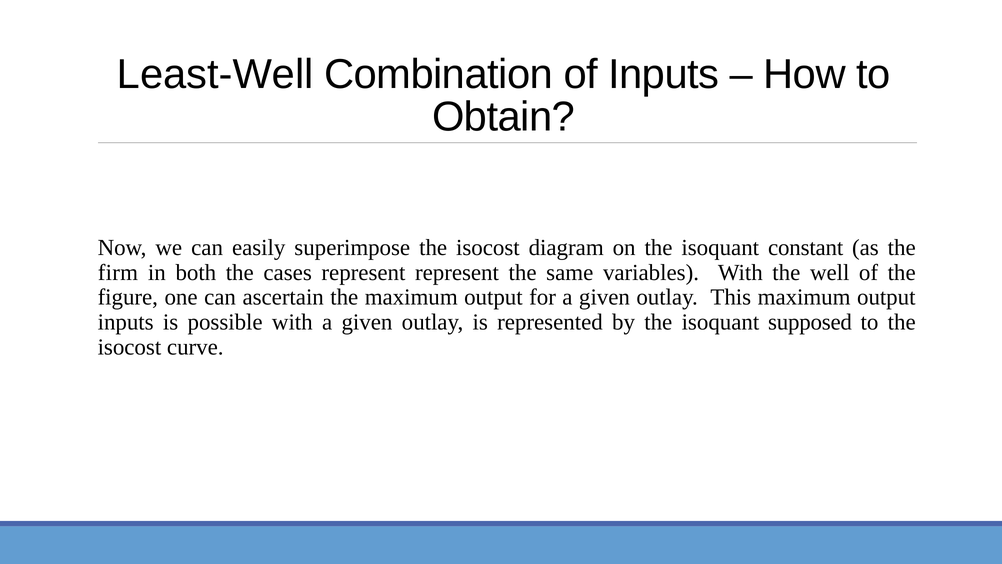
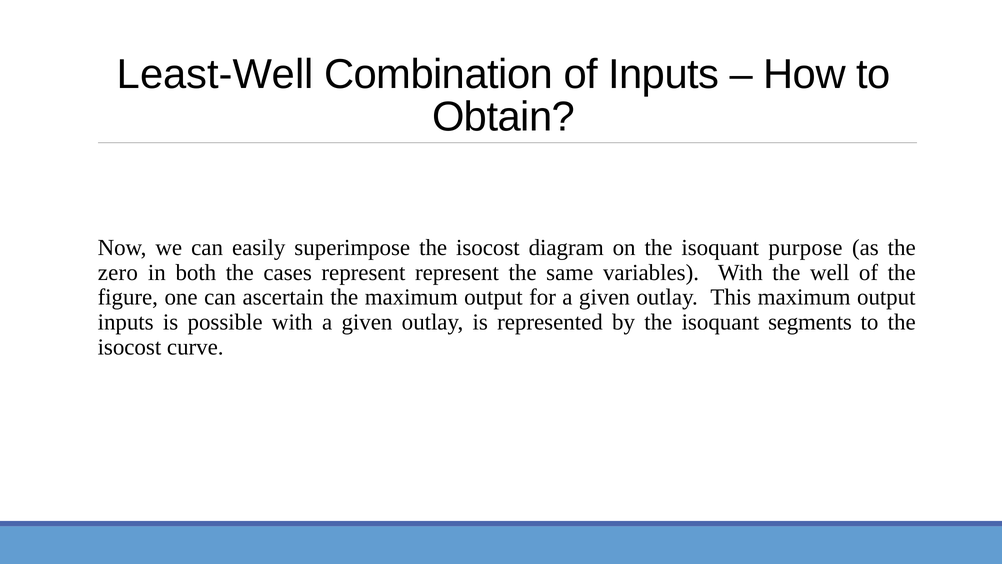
constant: constant -> purpose (805, 248)
firm: firm -> zero (118, 272)
supposed: supposed -> segments (810, 322)
